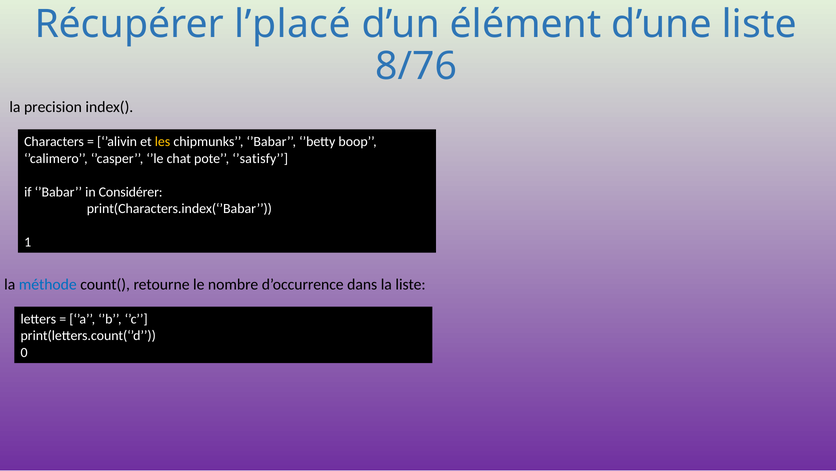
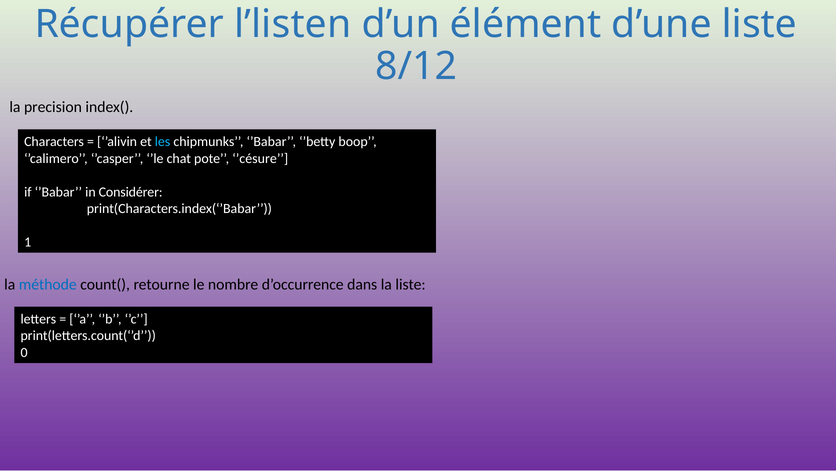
l’placé: l’placé -> l’listen (293, 24)
8/76: 8/76 -> 8/12 (416, 66)
les colour: yellow -> light blue (163, 142)
’satisfy: ’satisfy -> ’césure (260, 158)
